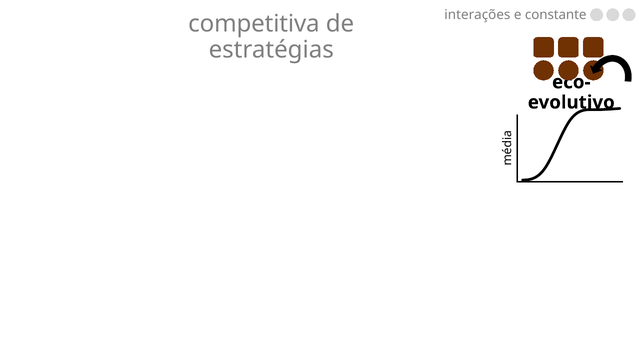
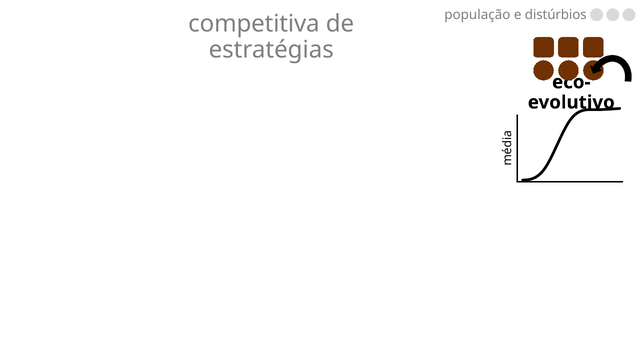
interações: interações -> população (477, 15)
constante: constante -> distúrbios (556, 15)
